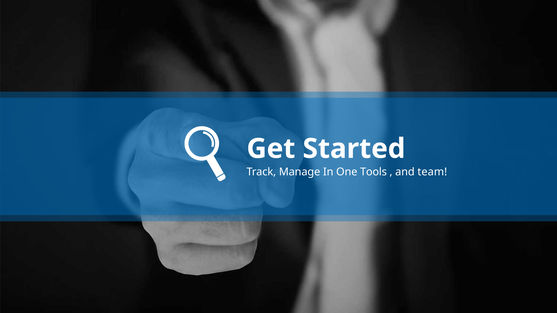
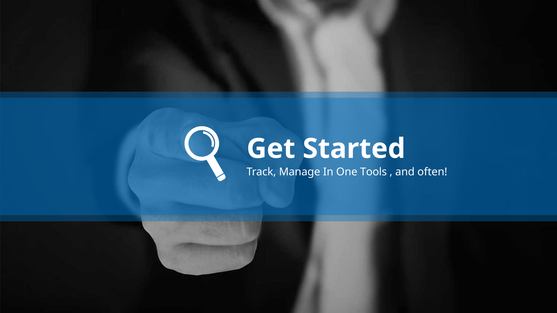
team: team -> often (432, 172)
